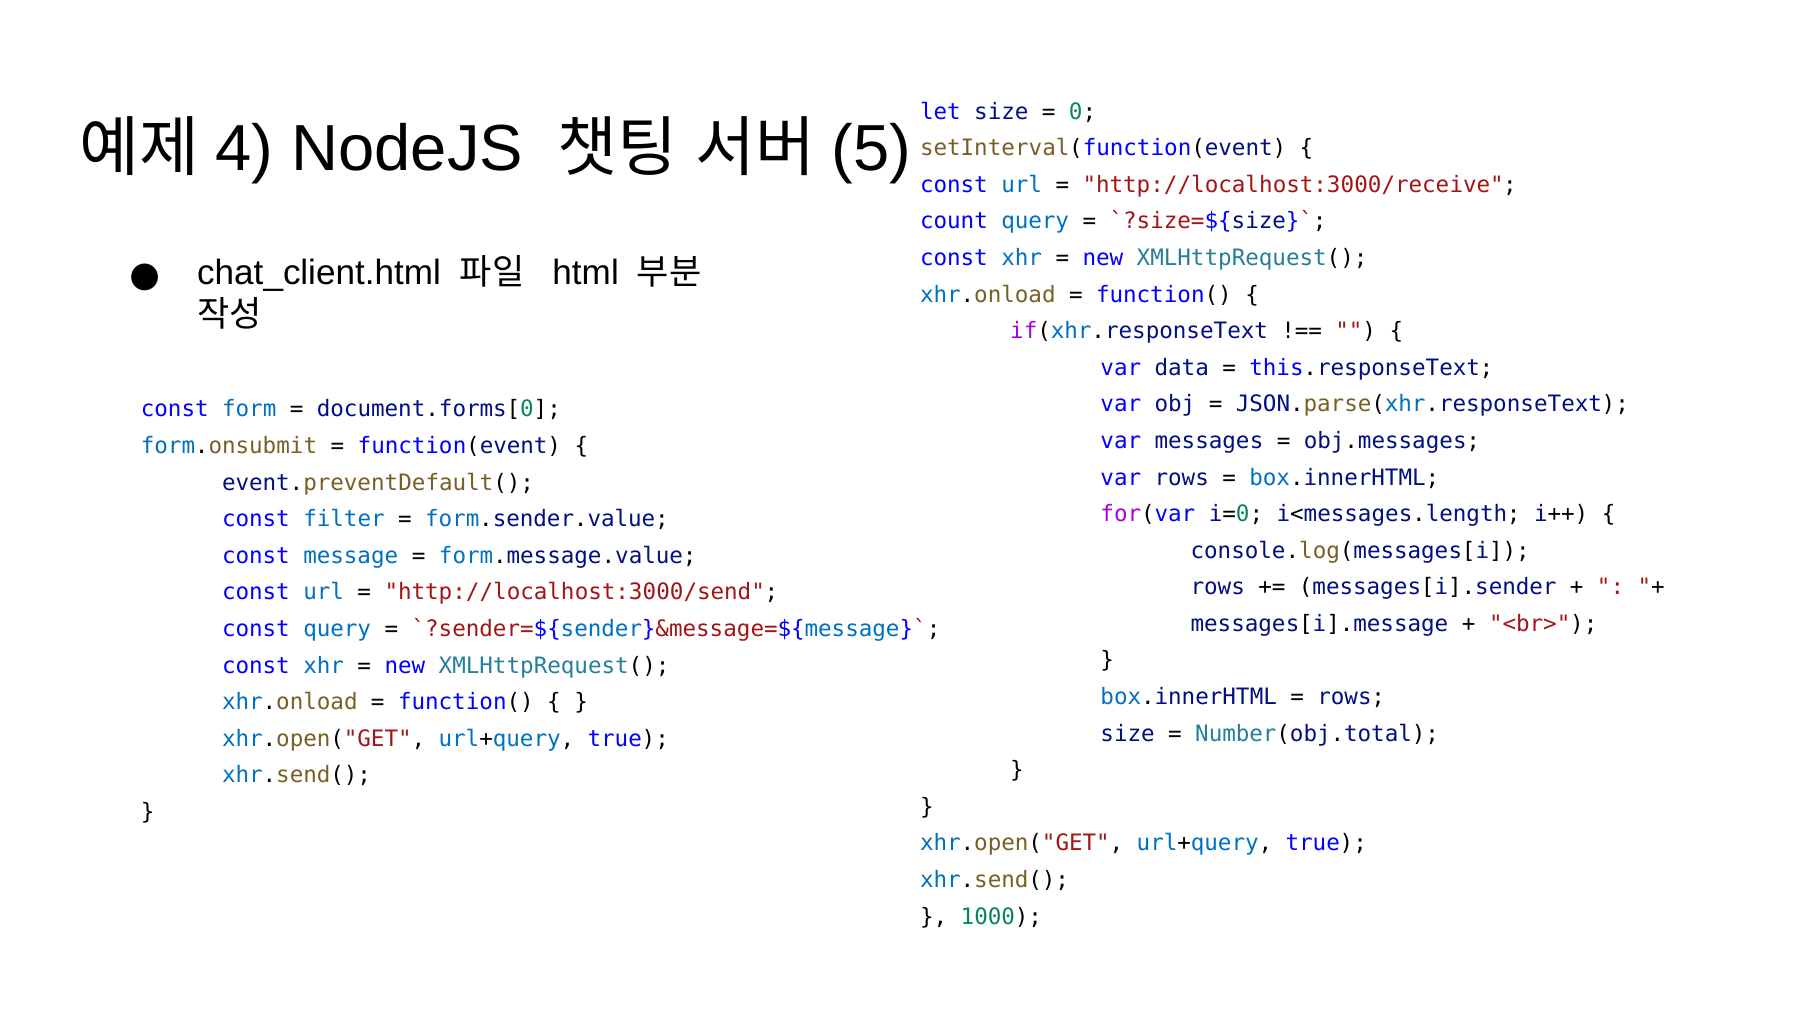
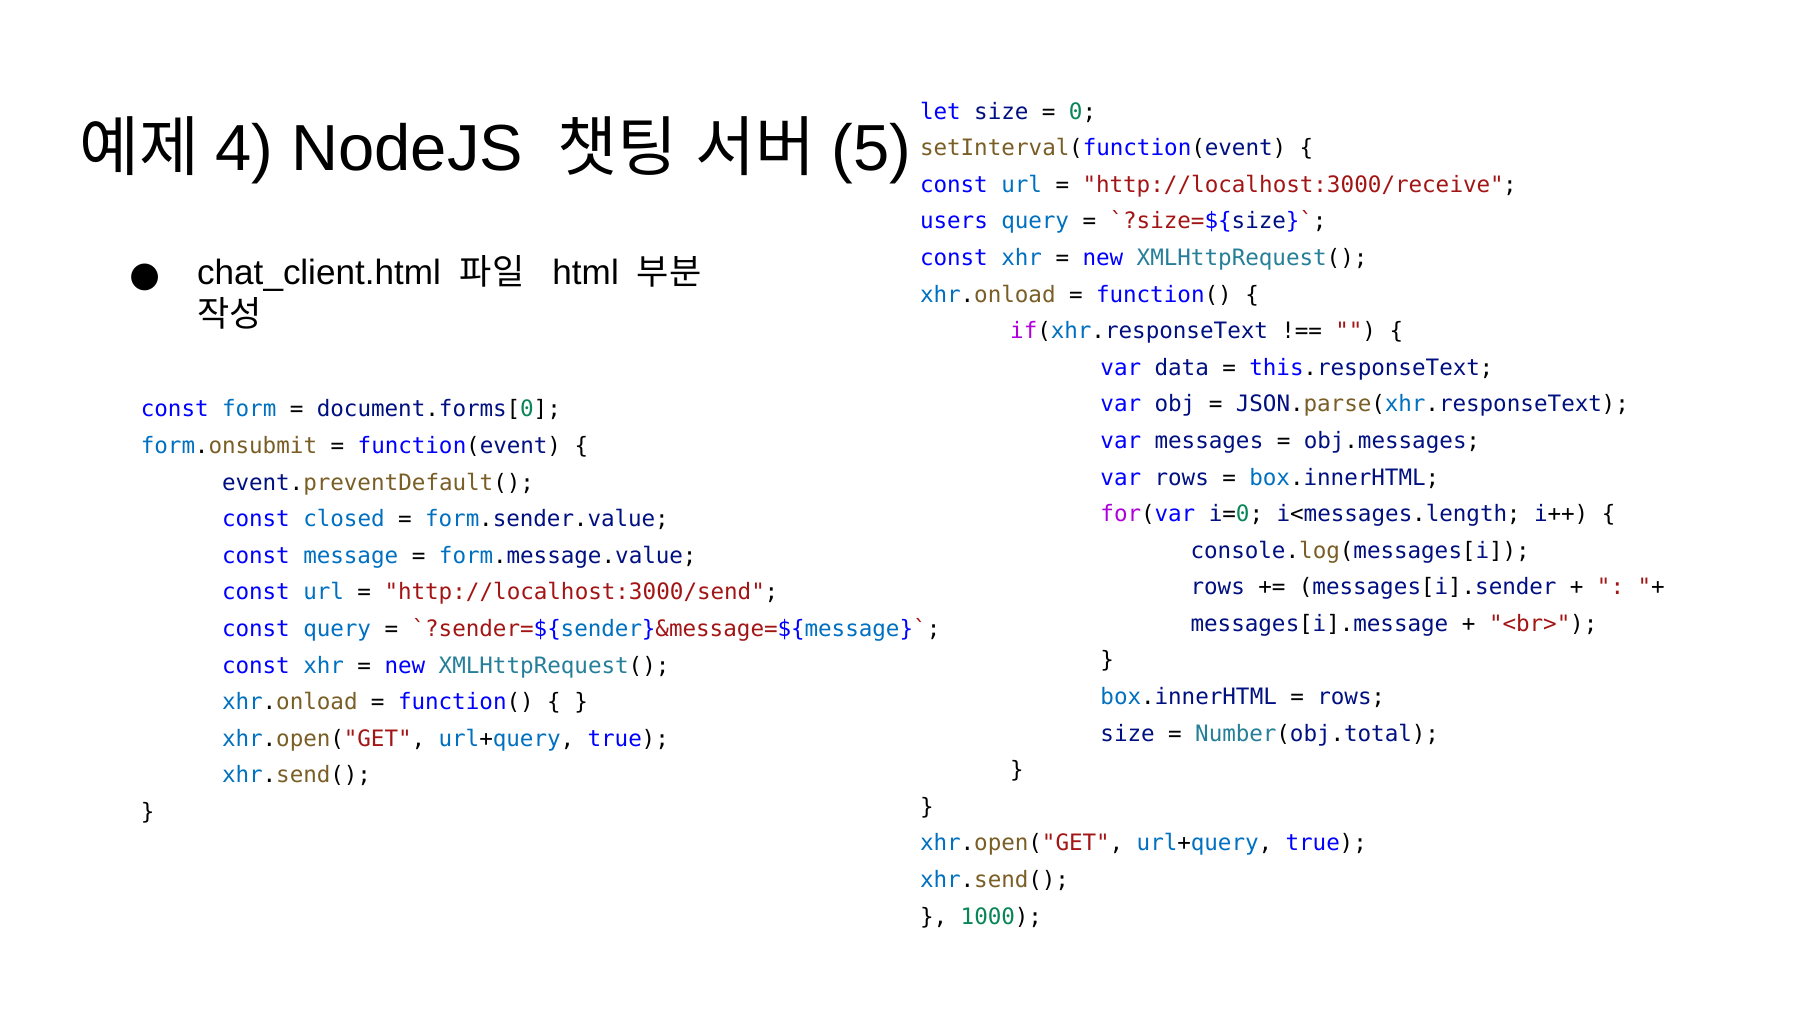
count: count -> users (954, 221)
filter: filter -> closed (344, 519)
